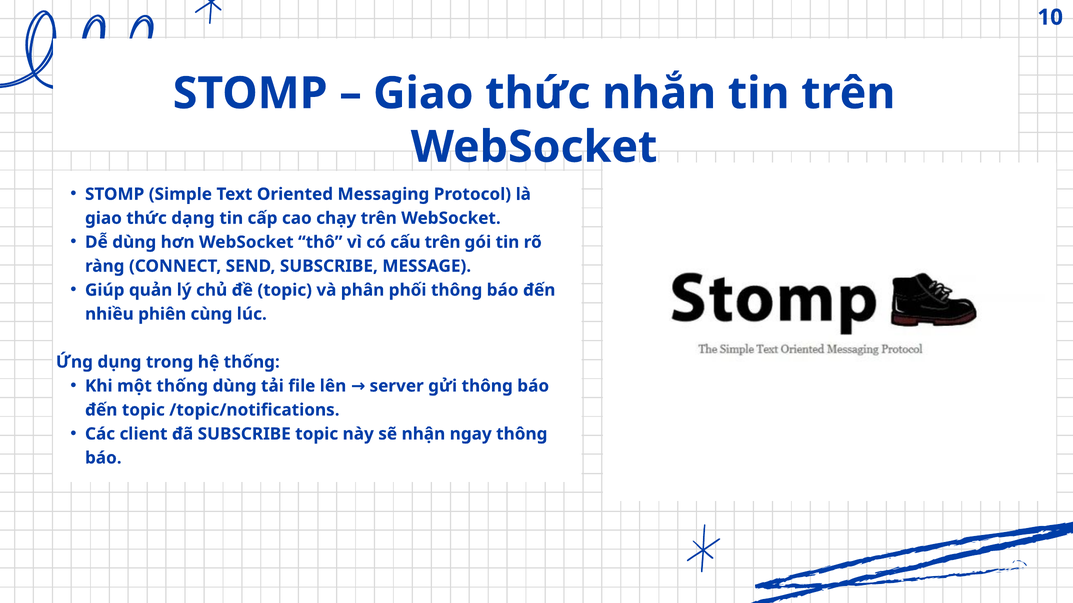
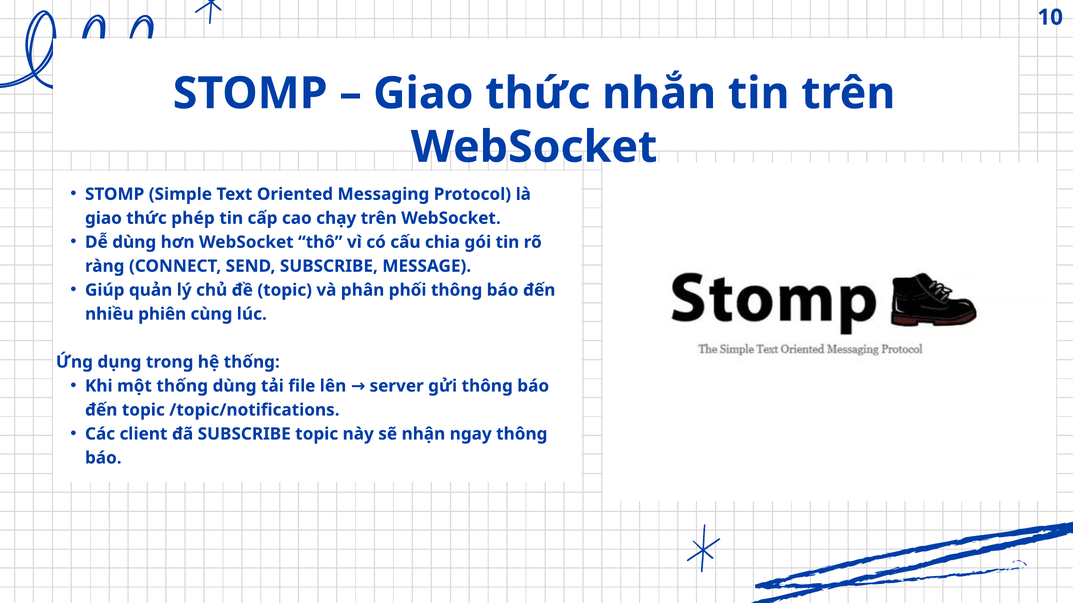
dạng: dạng -> phép (193, 218)
trên: trên -> chia (442, 242)
